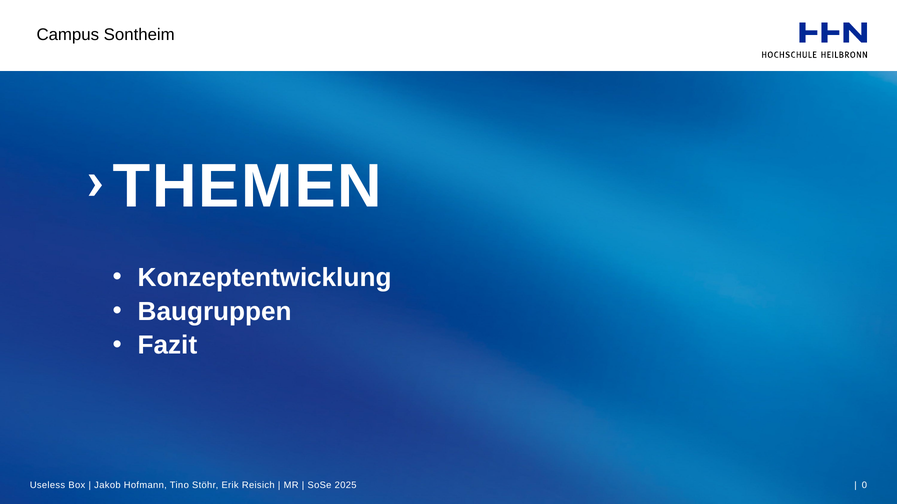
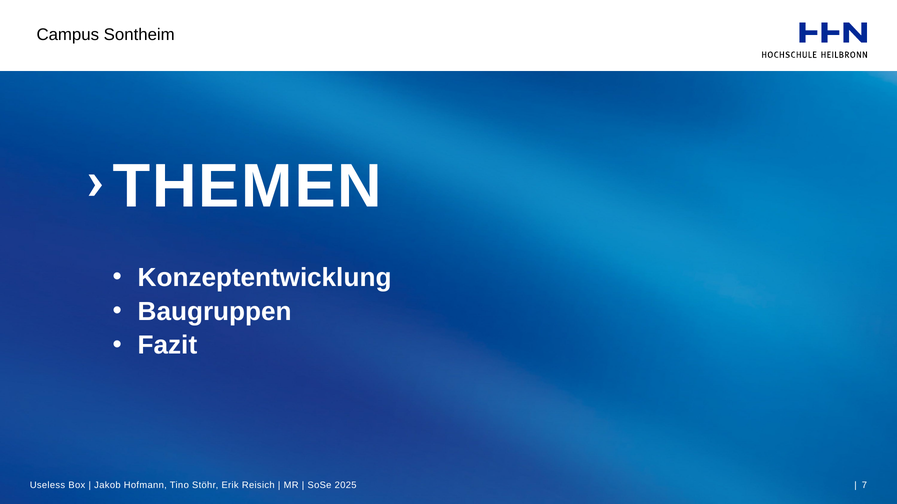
0: 0 -> 7 (864, 486)
